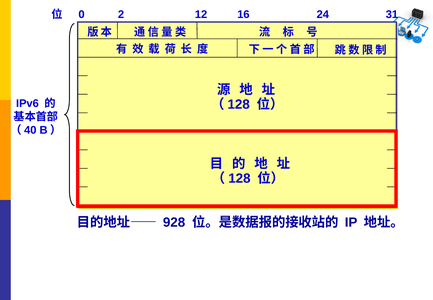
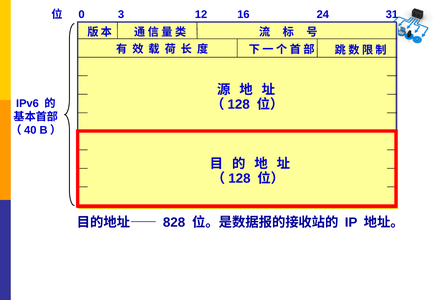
2: 2 -> 3 (121, 14)
928: 928 -> 828 (174, 222)
